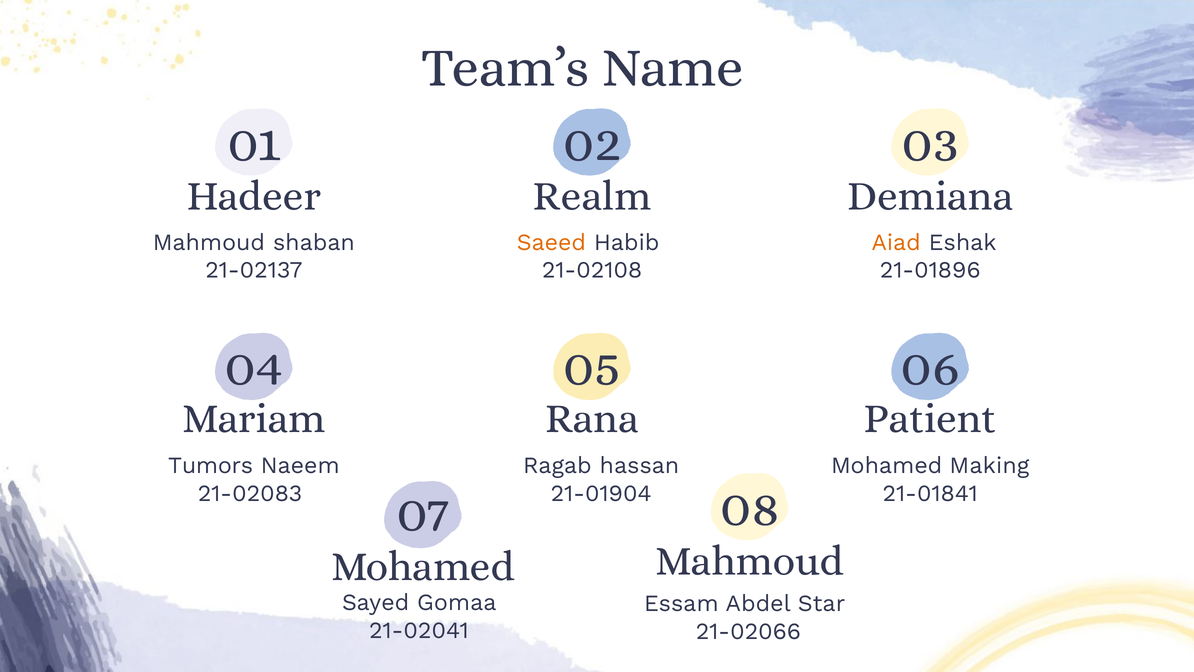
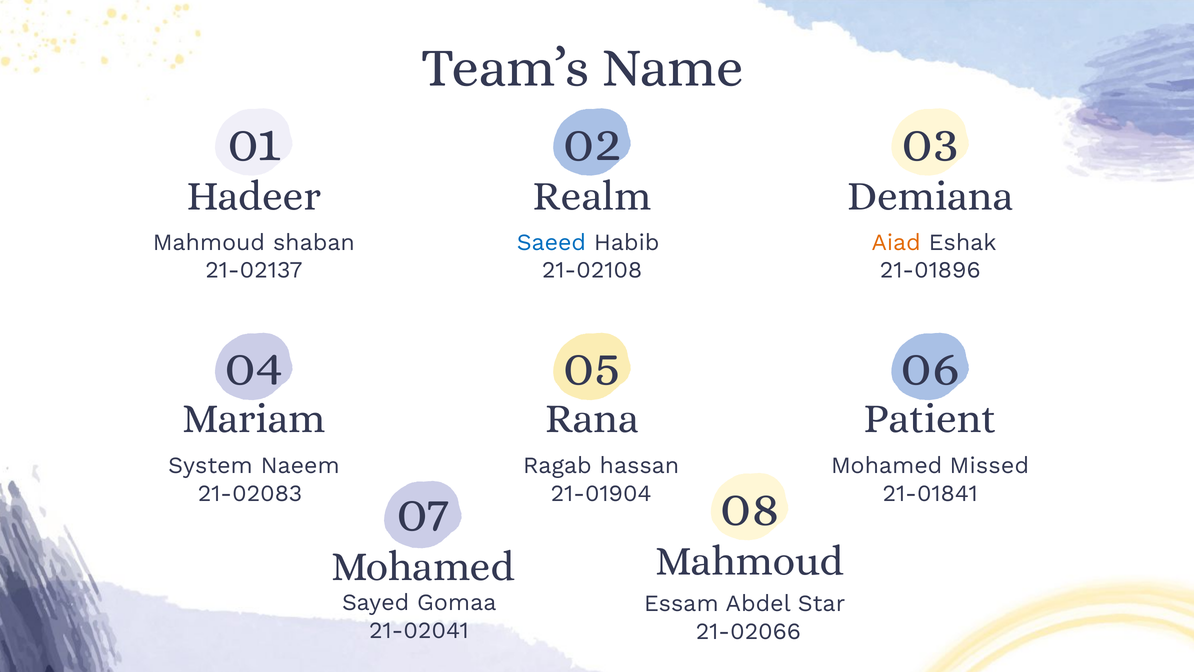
Saeed colour: orange -> blue (551, 242)
Tumors: Tumors -> System (210, 466)
Making: Making -> Missed (989, 466)
